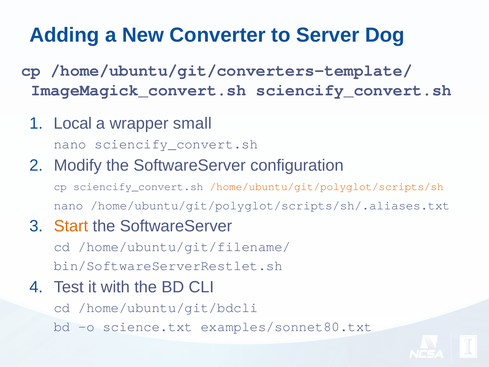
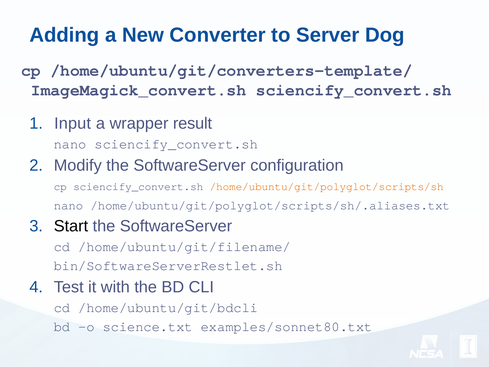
Local: Local -> Input (73, 123)
small: small -> result (192, 123)
Start colour: orange -> black (71, 226)
